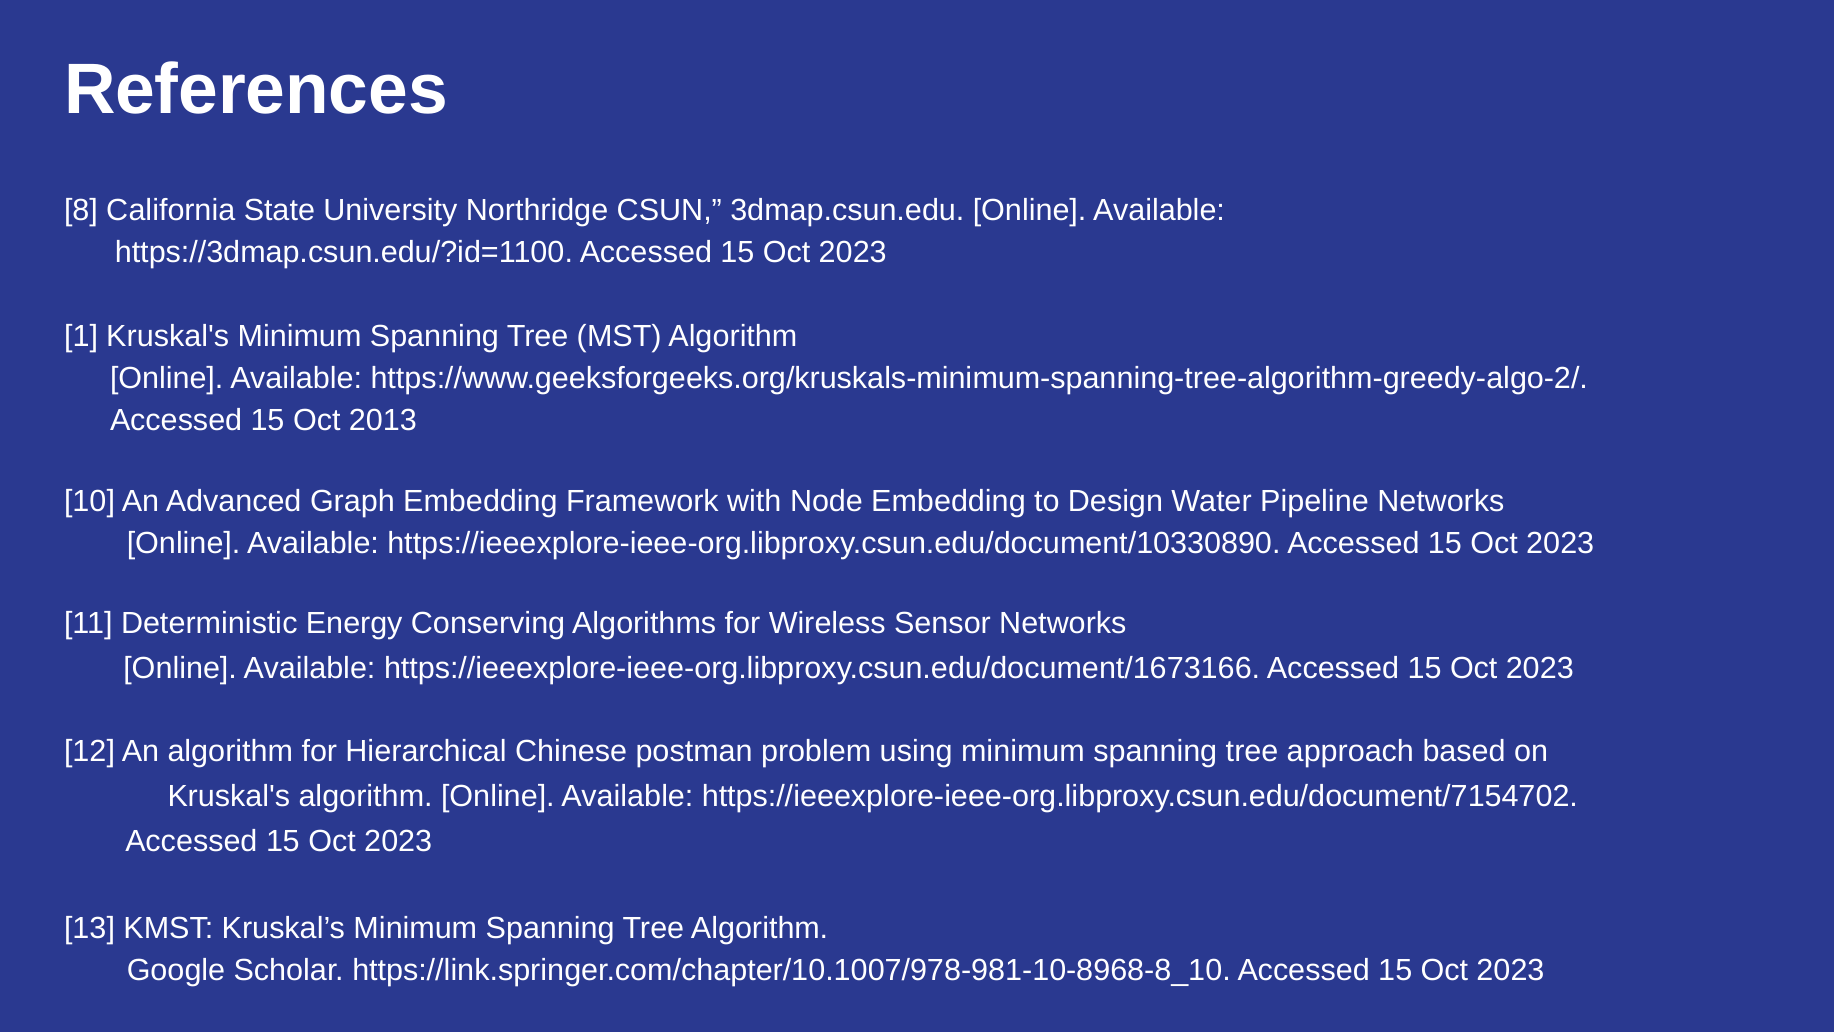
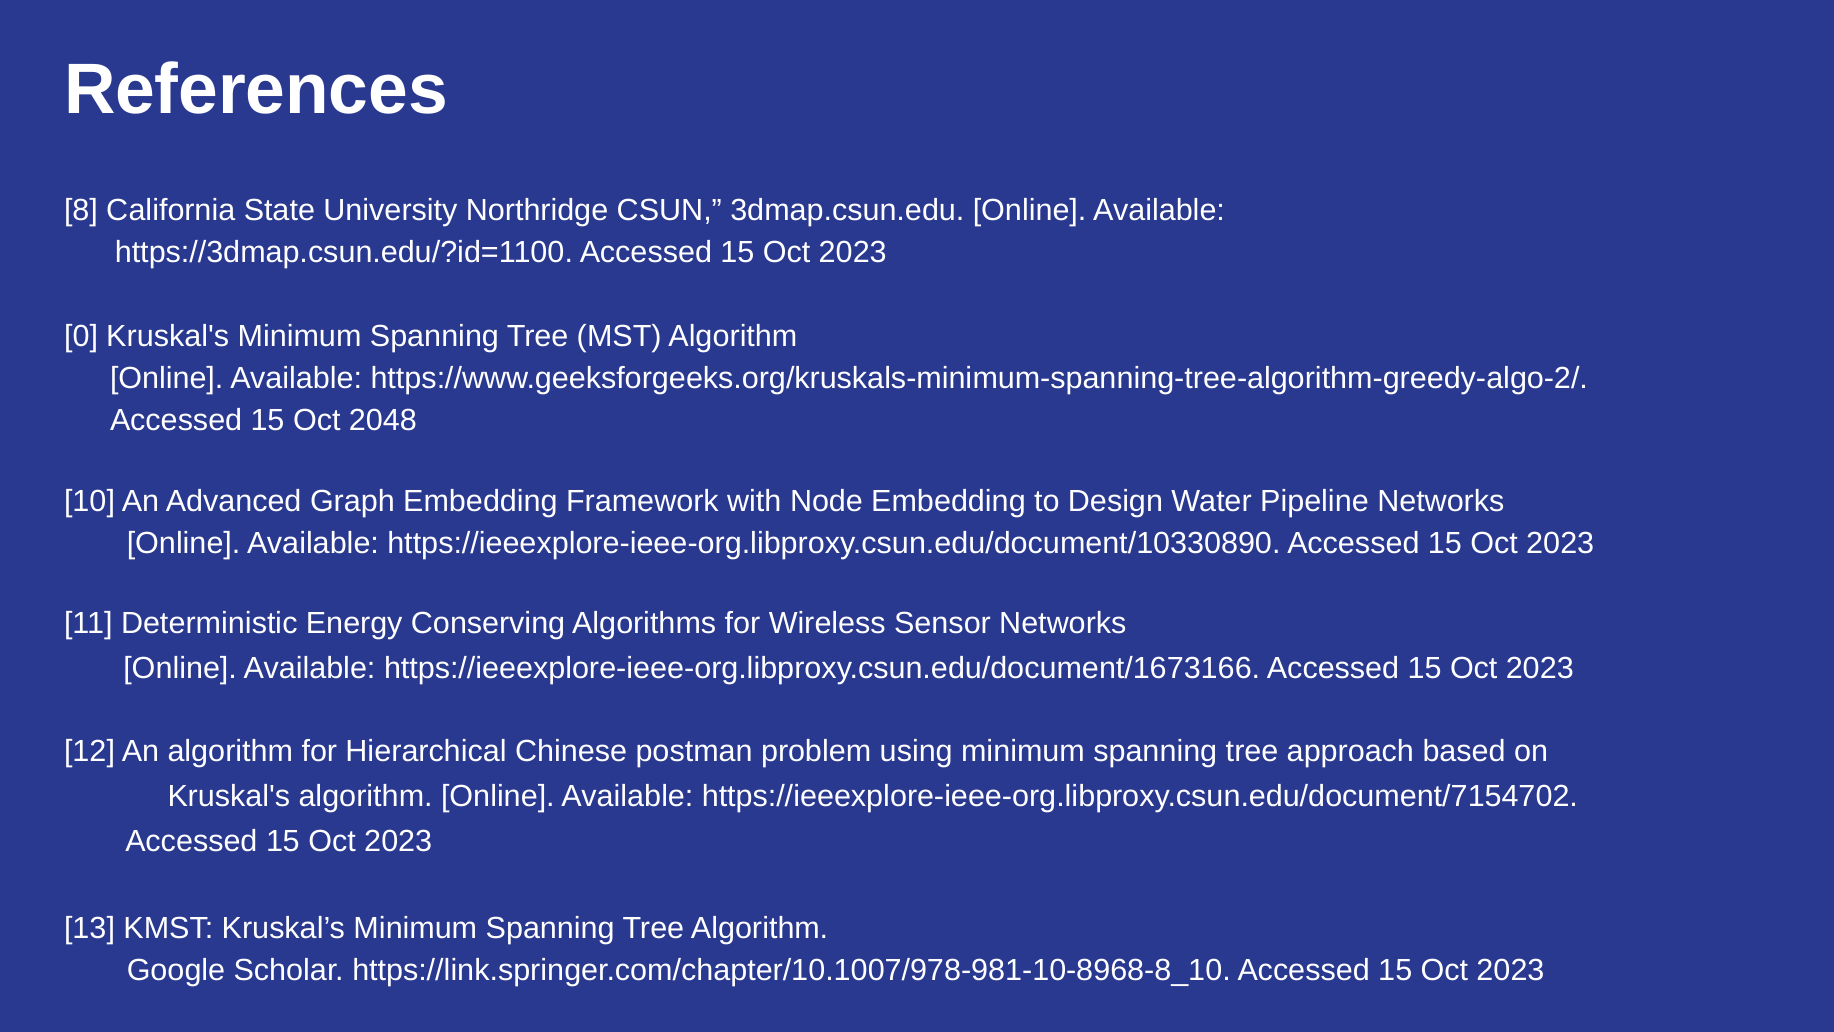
1: 1 -> 0 (81, 336)
2013: 2013 -> 2048 (383, 421)
